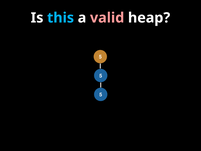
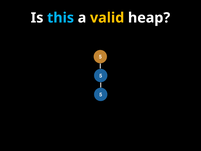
valid colour: pink -> yellow (107, 18)
